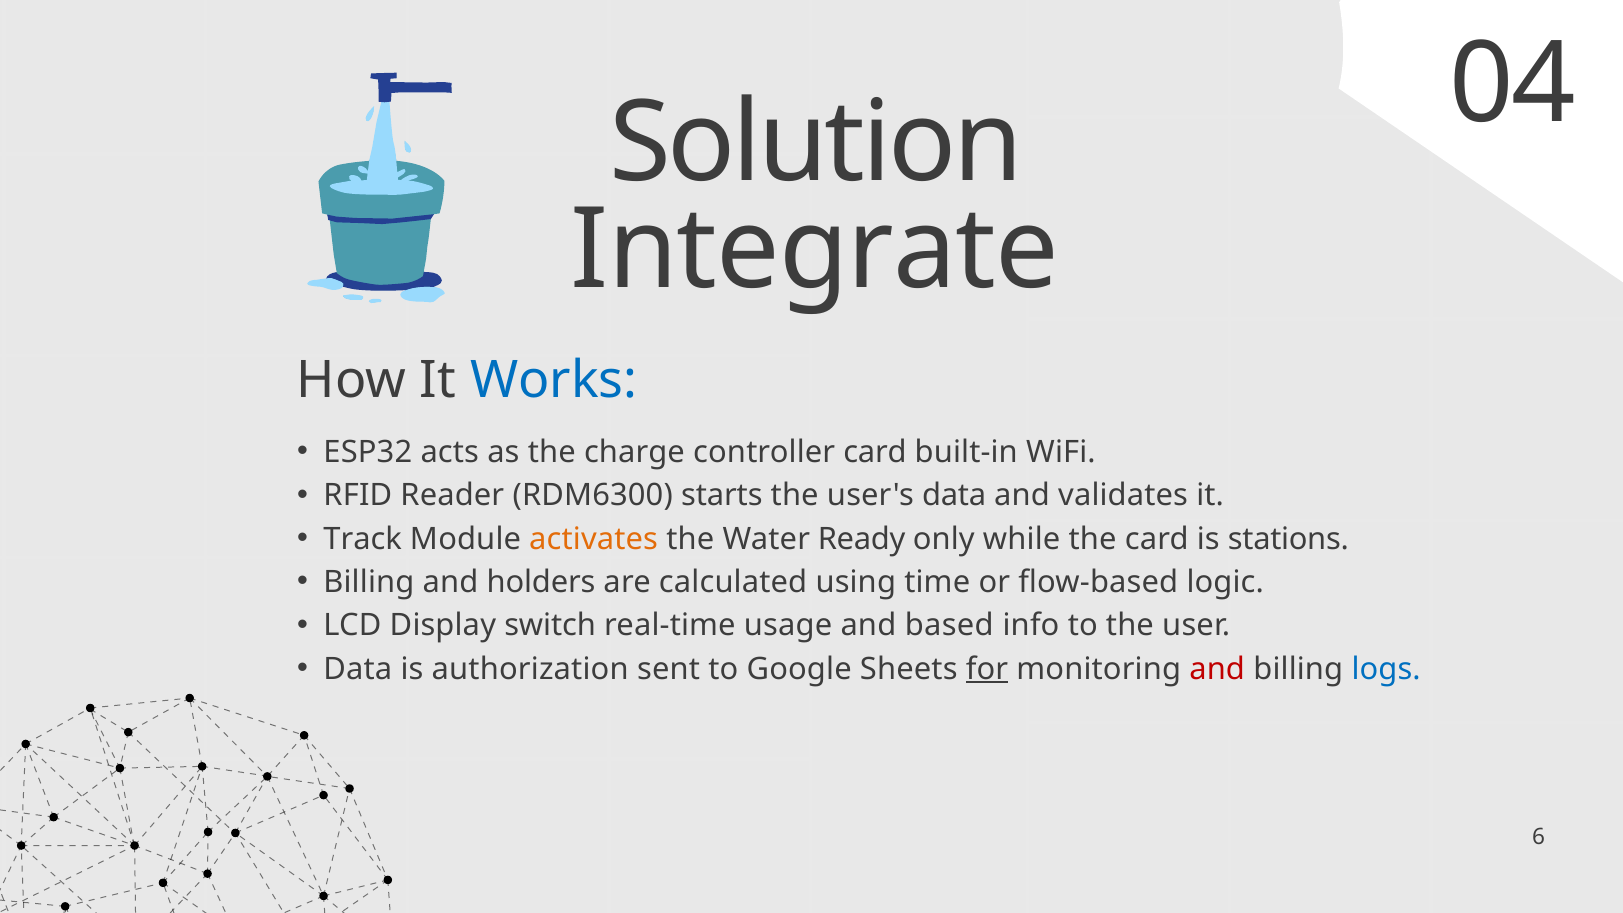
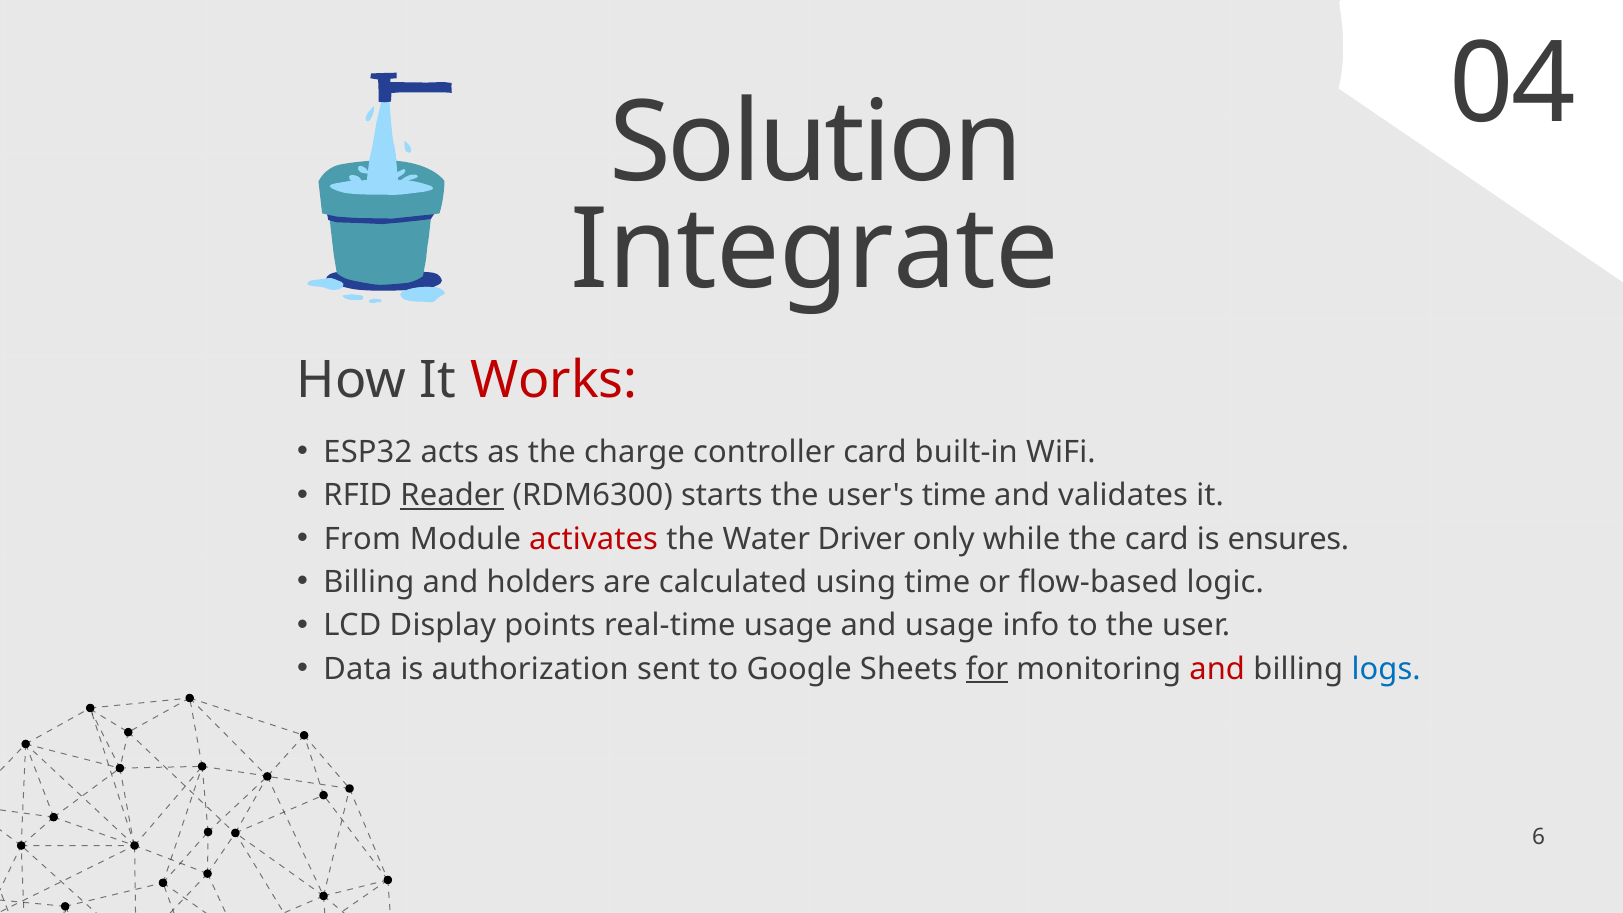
Works colour: blue -> red (554, 380)
Reader underline: none -> present (452, 496)
user's data: data -> time (954, 496)
Track: Track -> From (362, 539)
activates colour: orange -> red (594, 539)
Ready: Ready -> Driver (862, 539)
stations: stations -> ensures (1288, 539)
switch: switch -> points (550, 626)
and based: based -> usage (949, 626)
